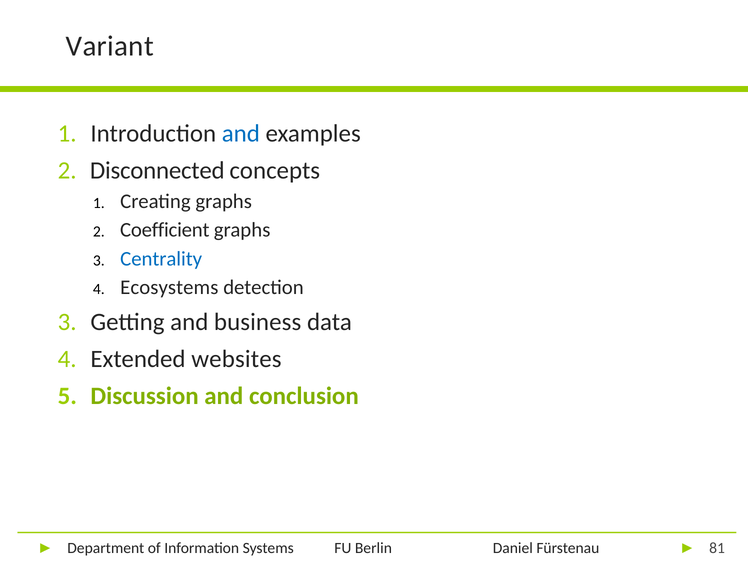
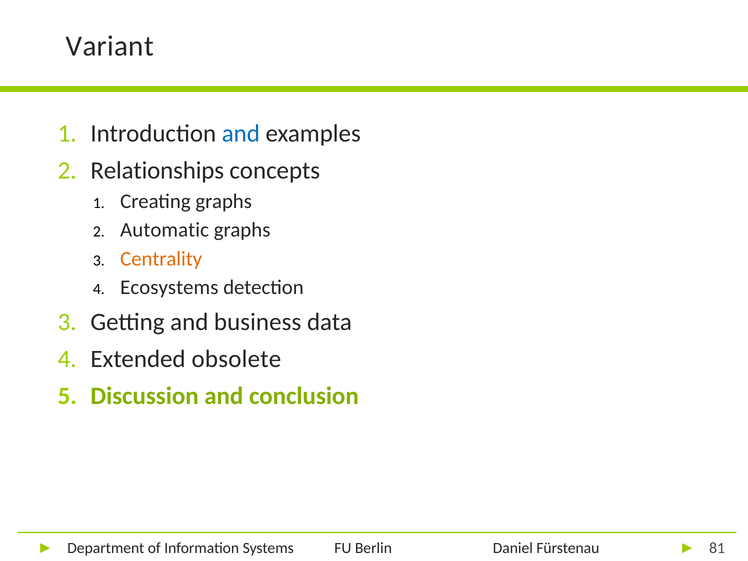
Disconnected: Disconnected -> Relationships (157, 170)
Coefficient: Coefficient -> Automatic (165, 230)
Centrality colour: blue -> orange (161, 259)
websites: websites -> obsolete (236, 359)
